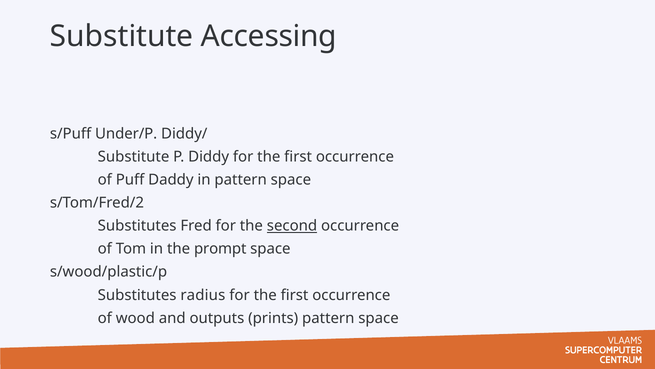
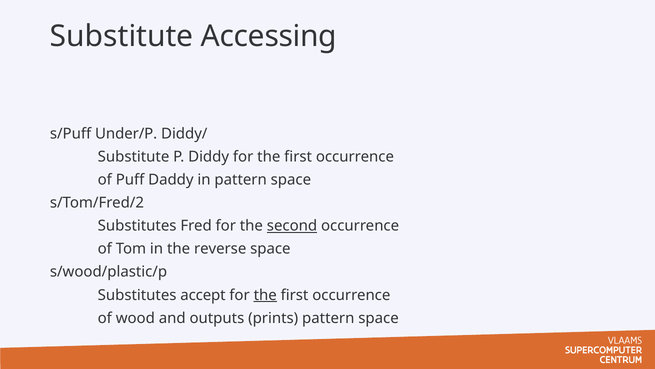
prompt: prompt -> reverse (220, 249)
radius: radius -> accept (203, 295)
the underline: none -> present (265, 295)
